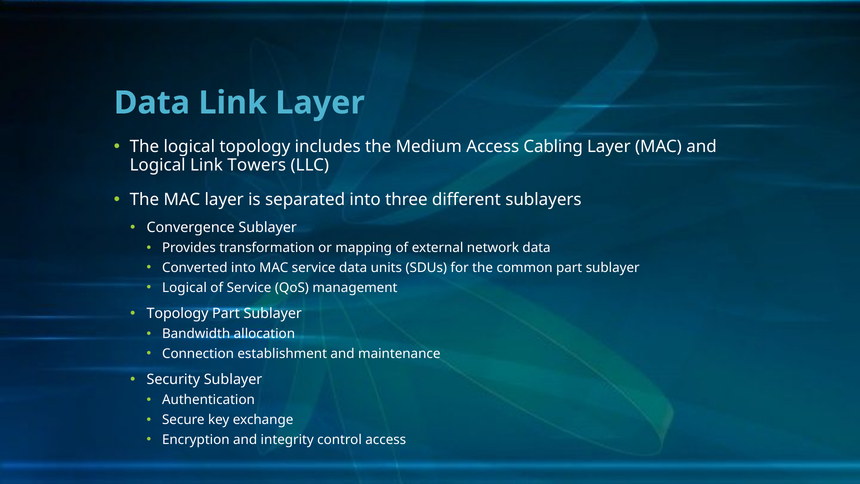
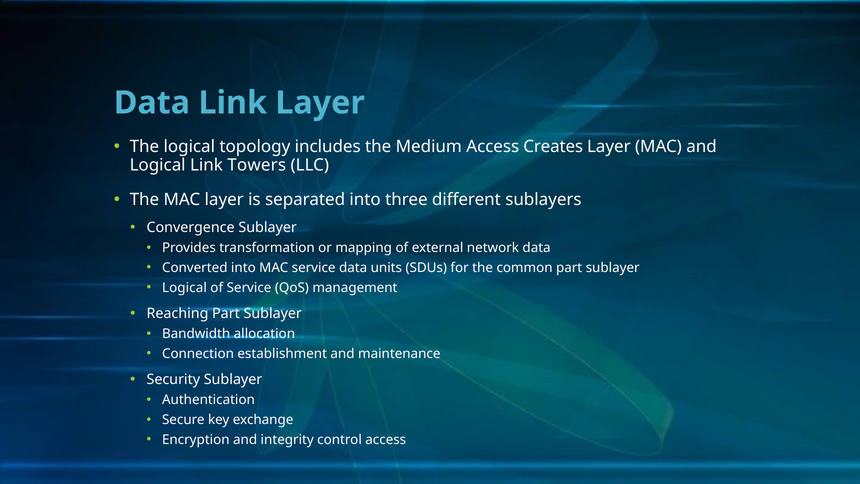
Cabling: Cabling -> Creates (553, 147)
Topology: Topology -> Reaching (178, 313)
